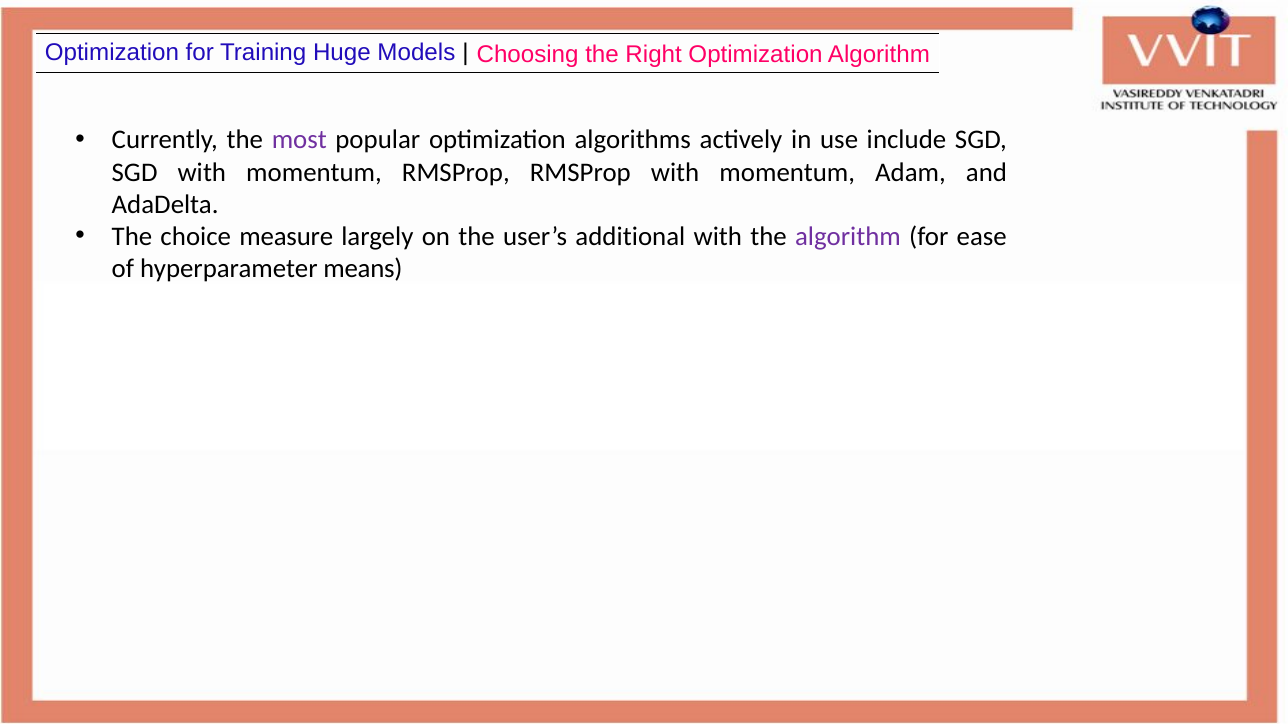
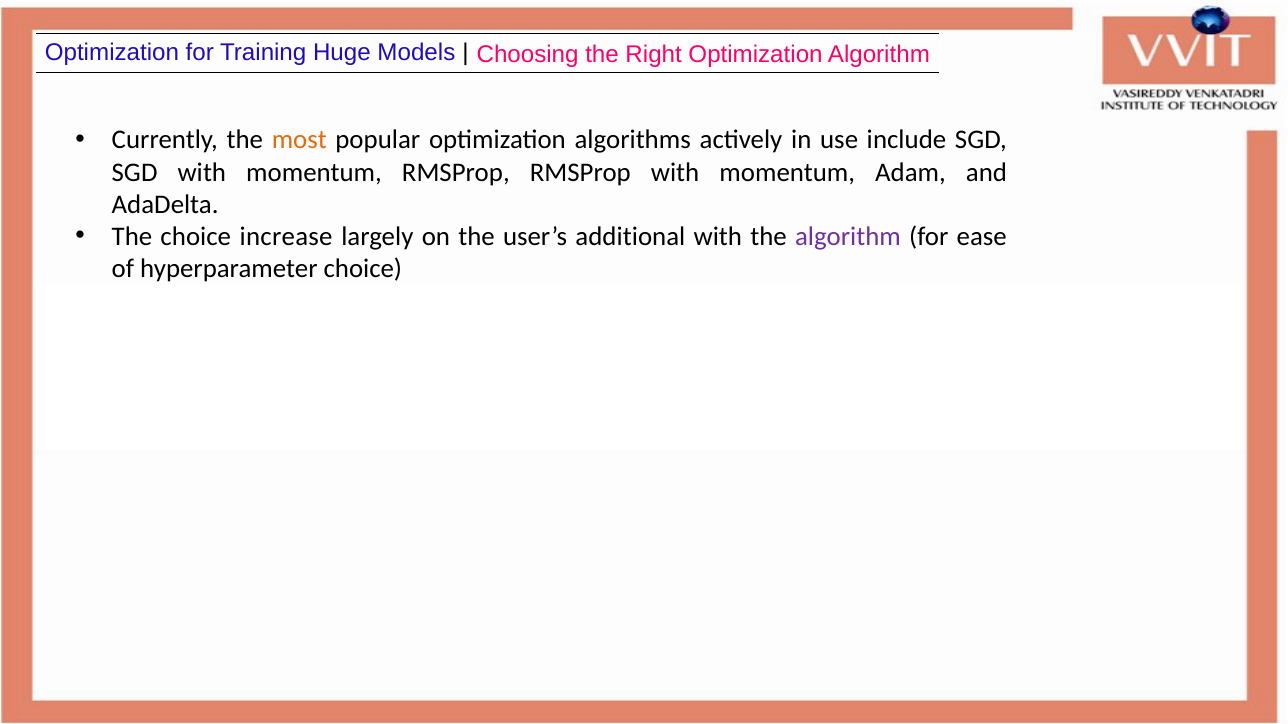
most colour: purple -> orange (299, 140)
measure: measure -> increase (286, 237)
hyperparameter means: means -> choice (363, 269)
